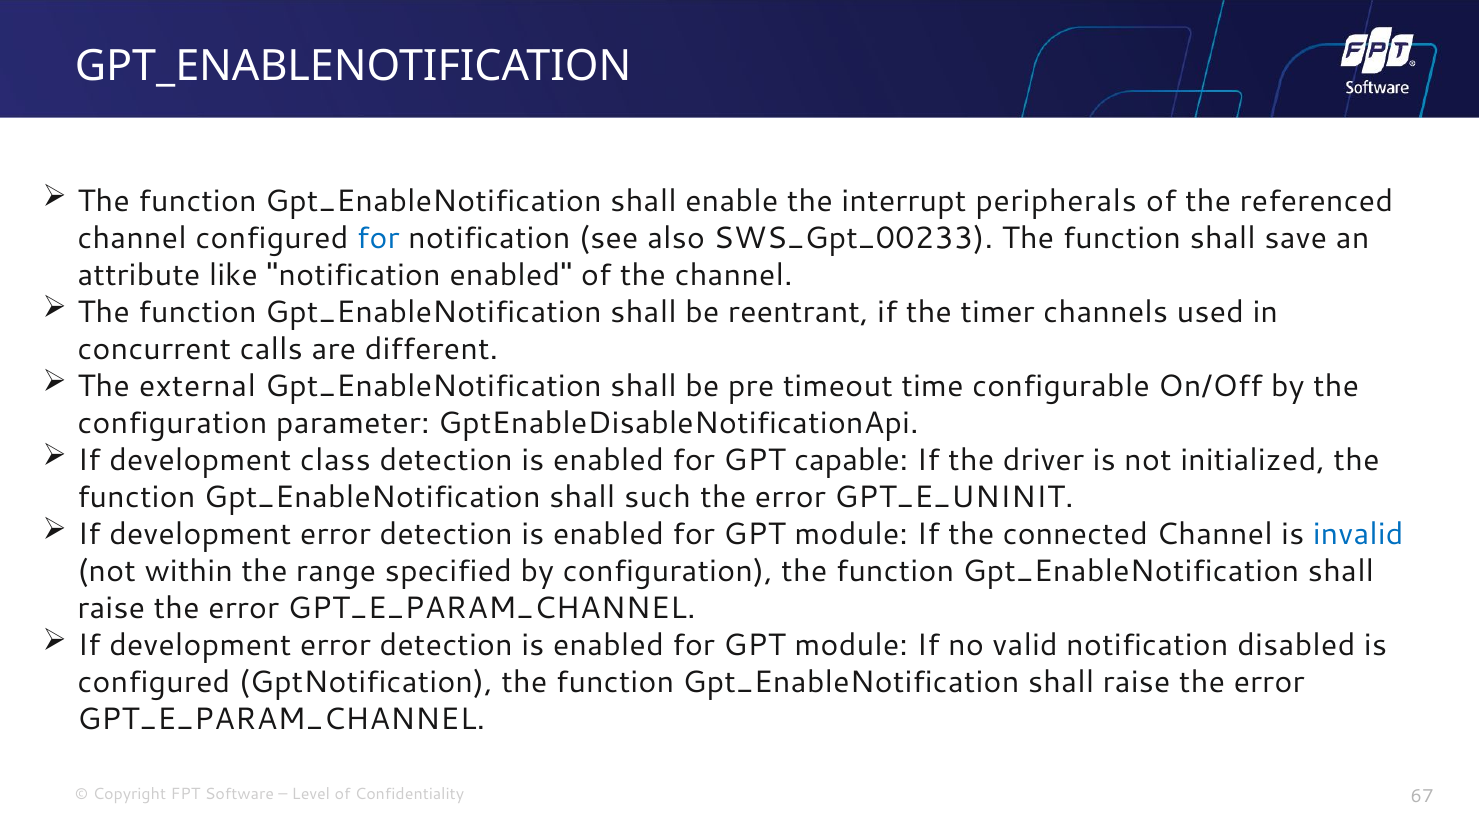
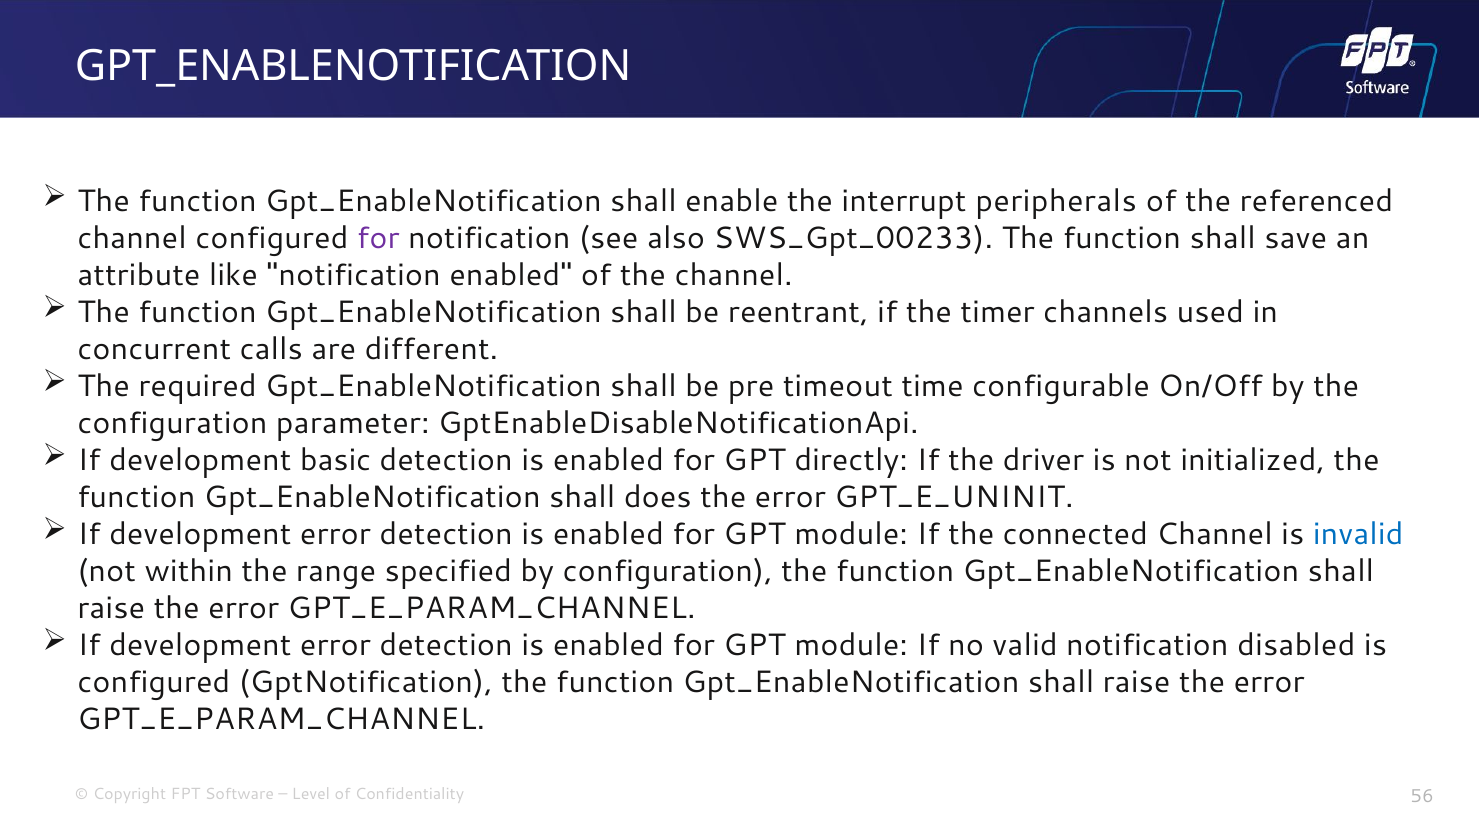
for colour: blue -> purple (378, 239)
external: external -> required (198, 387)
class: class -> basic (336, 461)
capable: capable -> directly (851, 461)
such: such -> does (658, 498)
67: 67 -> 56 (1422, 796)
